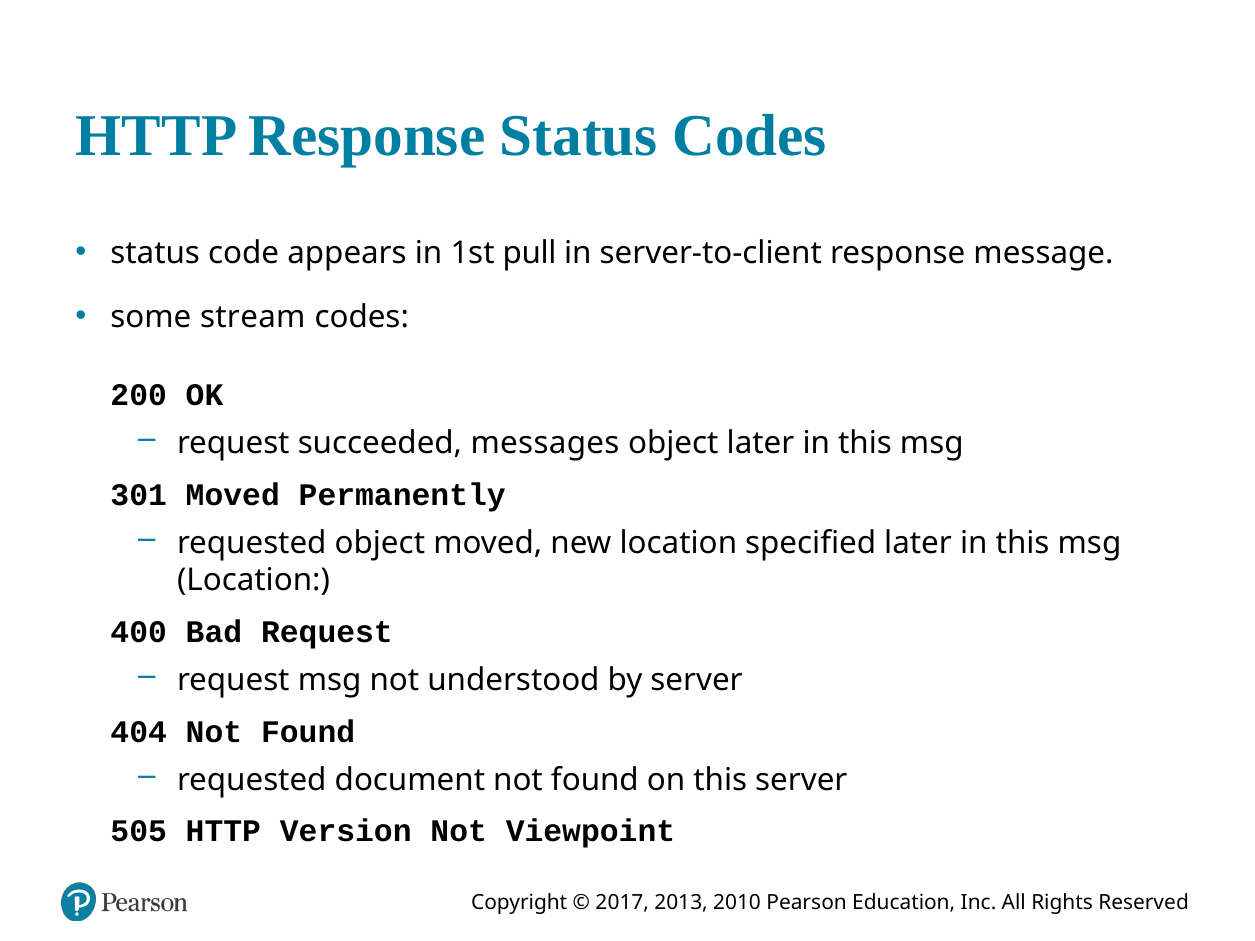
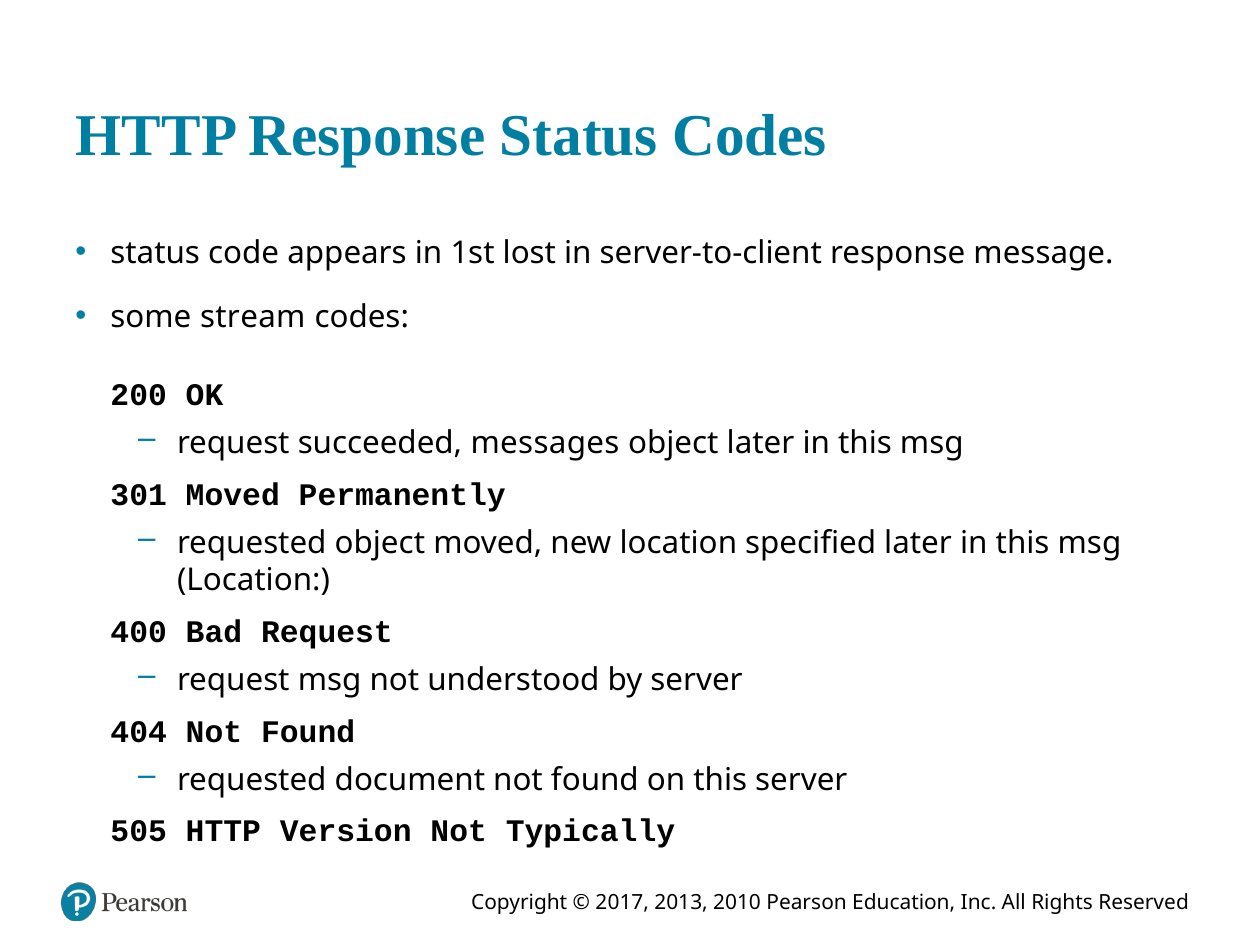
pull: pull -> lost (529, 253)
Viewpoint: Viewpoint -> Typically (590, 832)
